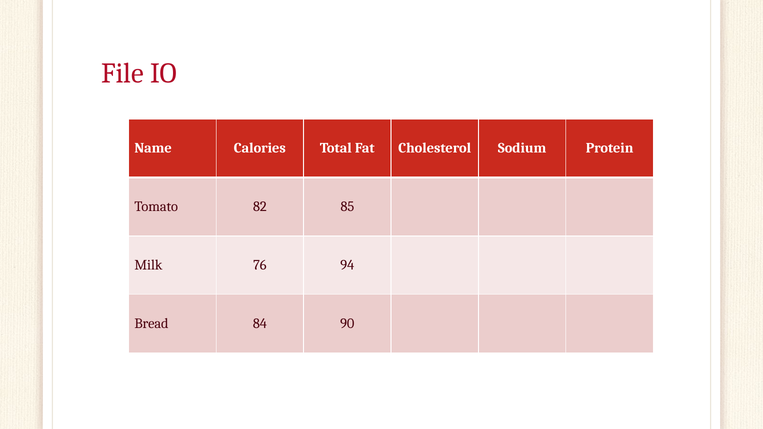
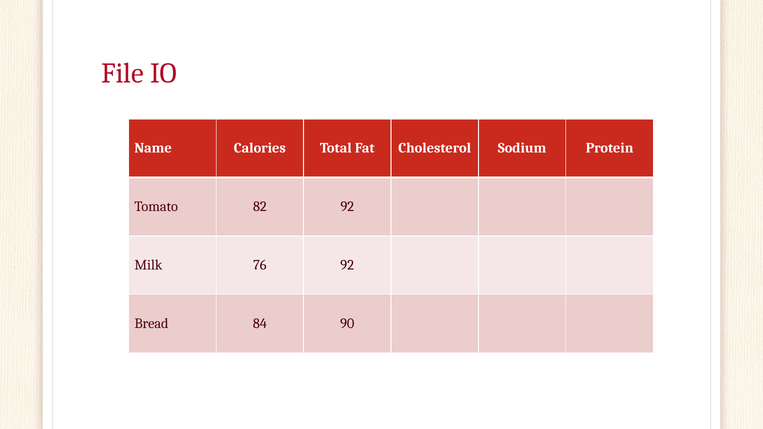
82 85: 85 -> 92 (347, 207)
76 94: 94 -> 92 (347, 265)
